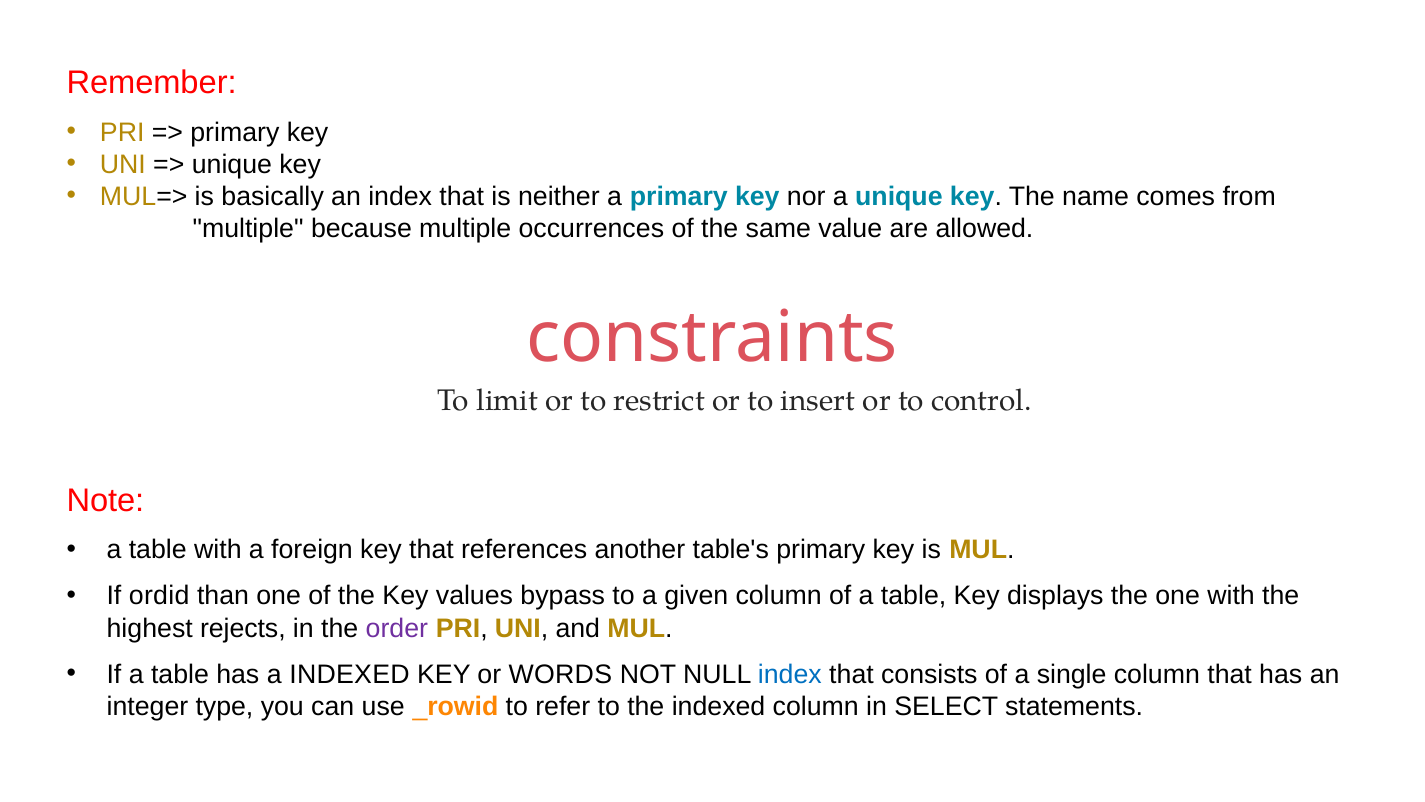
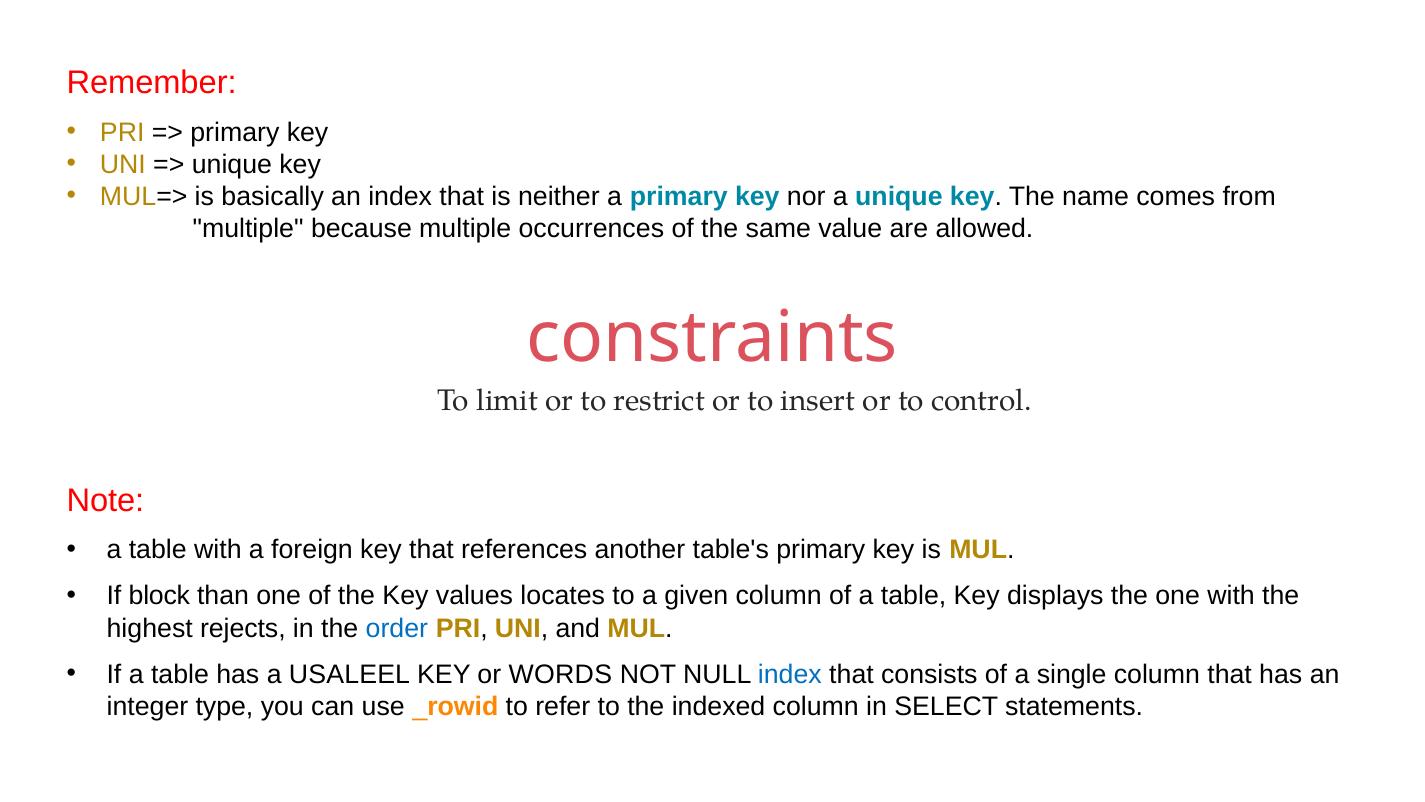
ordid: ordid -> block (159, 596)
bypass: bypass -> locates (563, 596)
order colour: purple -> blue (397, 628)
a INDEXED: INDEXED -> USALEEL (350, 674)
